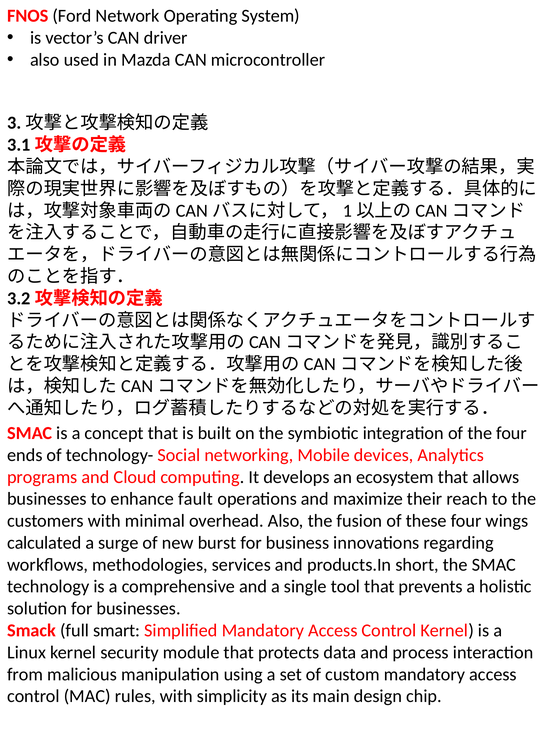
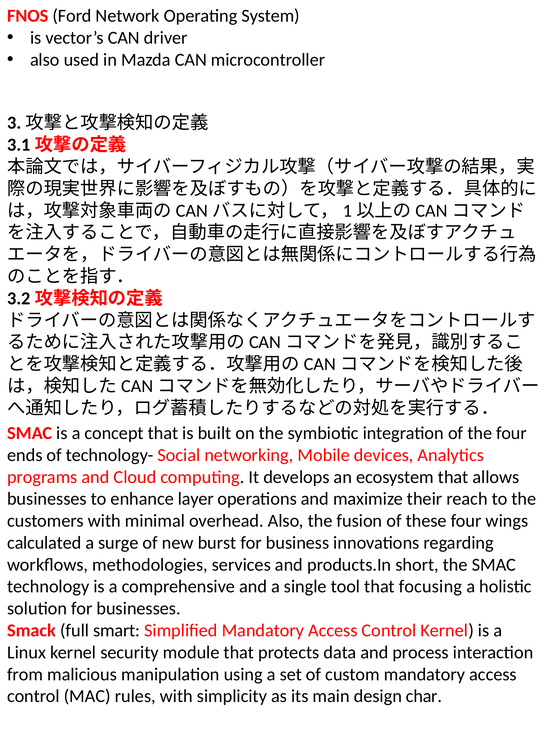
fault: fault -> layer (196, 499)
prevents: prevents -> focusing (430, 586)
chip: chip -> char (424, 696)
